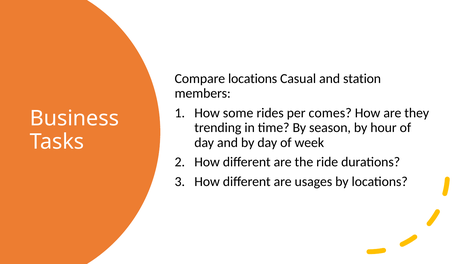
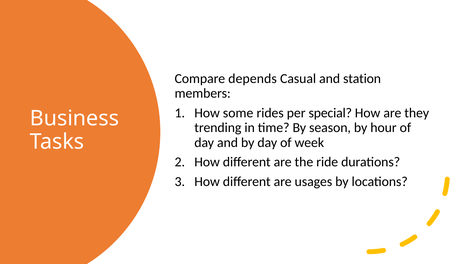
Compare locations: locations -> depends (253, 79)
comes: comes -> special (330, 113)
